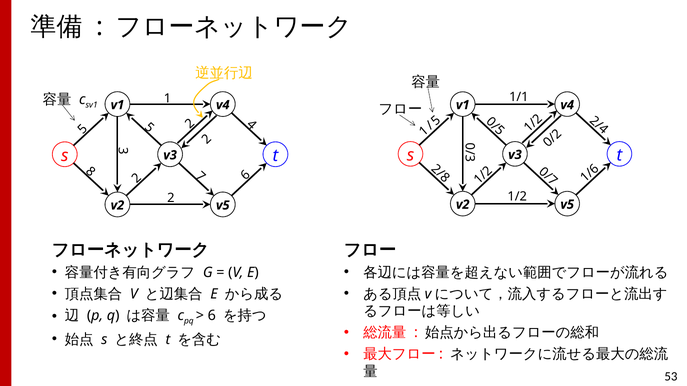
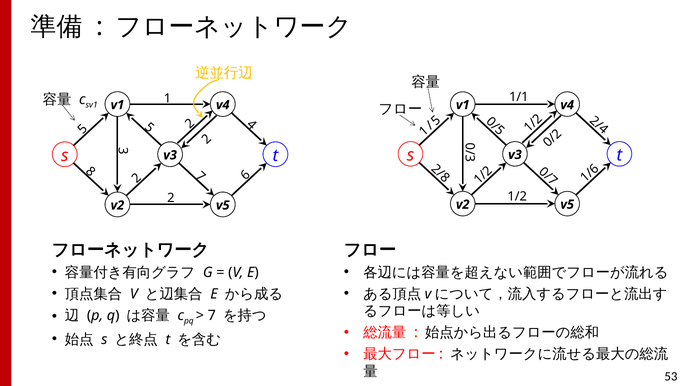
6: 6 -> 7 (212, 316)
